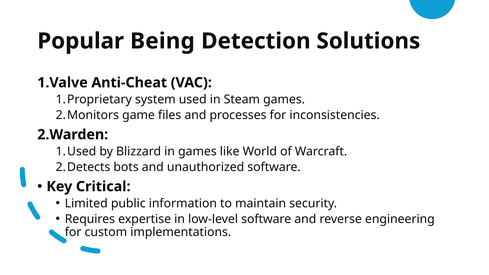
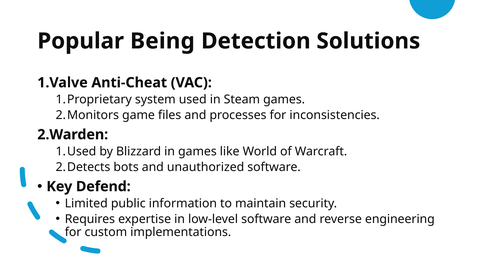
Critical: Critical -> Defend (103, 187)
